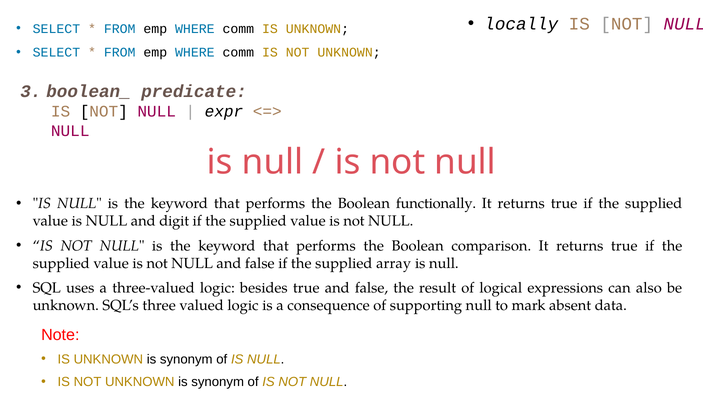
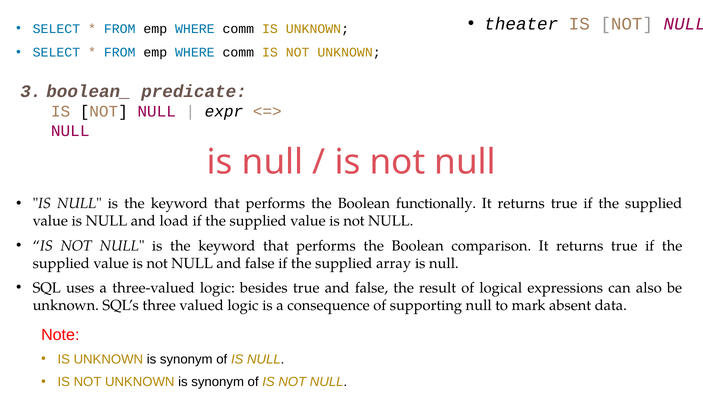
locally: locally -> theater (521, 24)
digit: digit -> load (174, 221)
